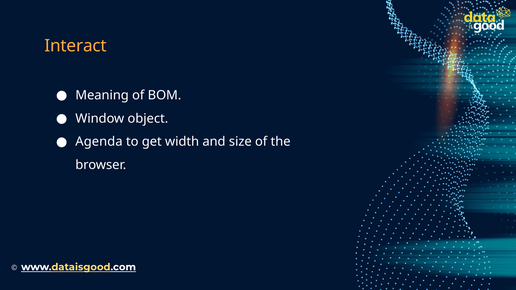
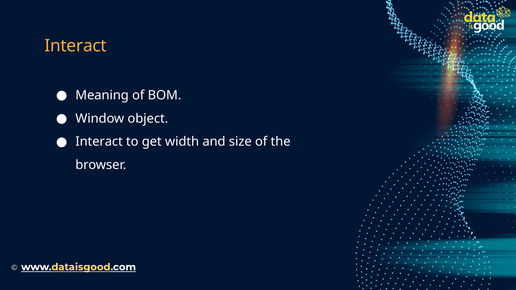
Agenda: Agenda -> Interact (99, 142)
